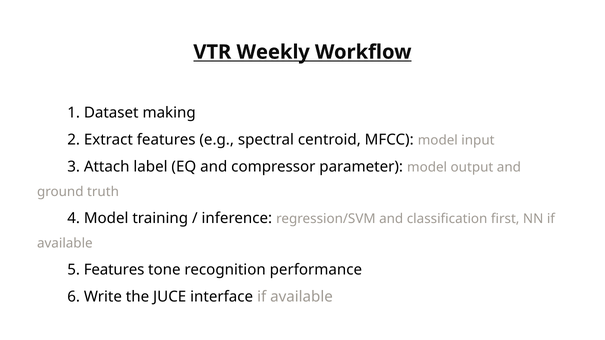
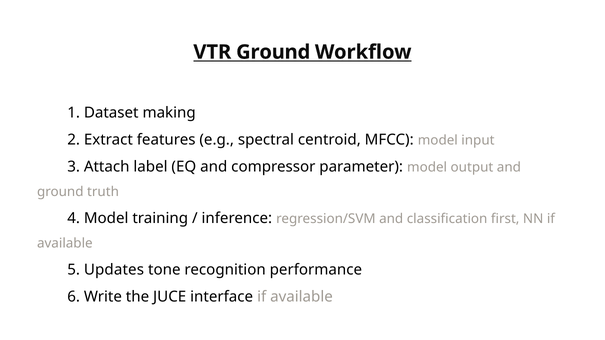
VTR Weekly: Weekly -> Ground (273, 52)
5 Features: Features -> Updates (114, 270)
